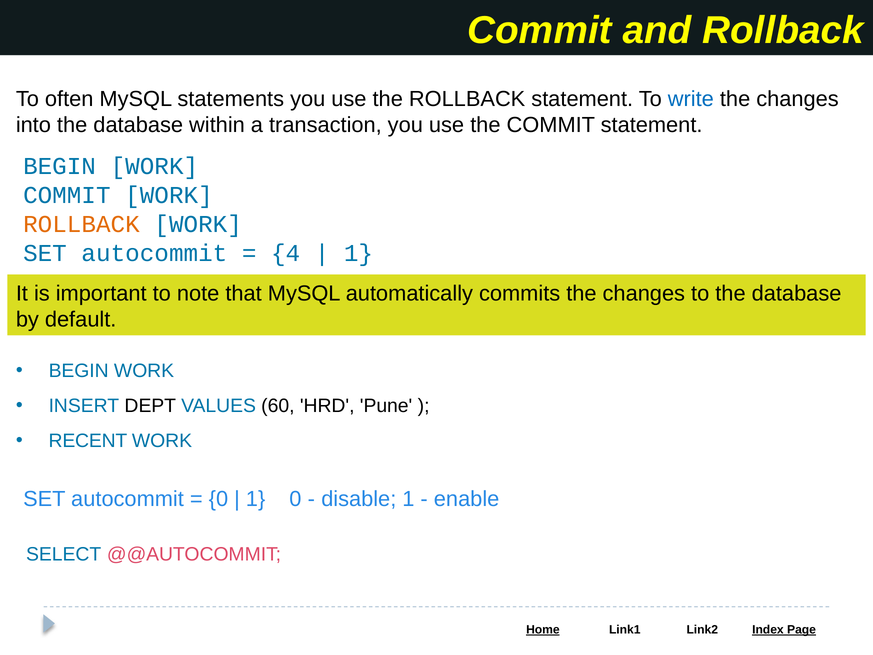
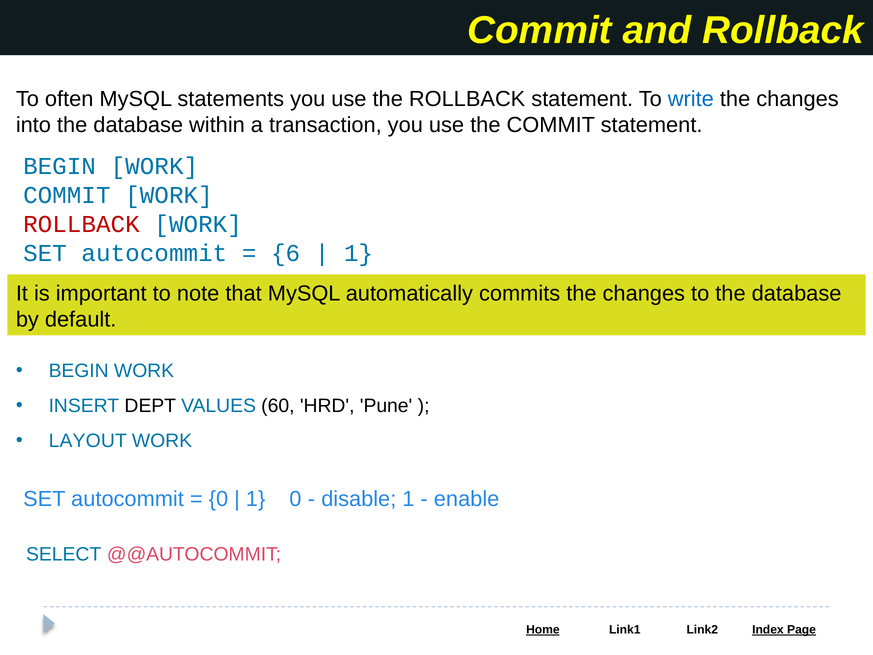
ROLLBACK colour: orange -> red (81, 224)
4: 4 -> 6 (286, 253)
RECENT: RECENT -> LAYOUT (88, 441)
